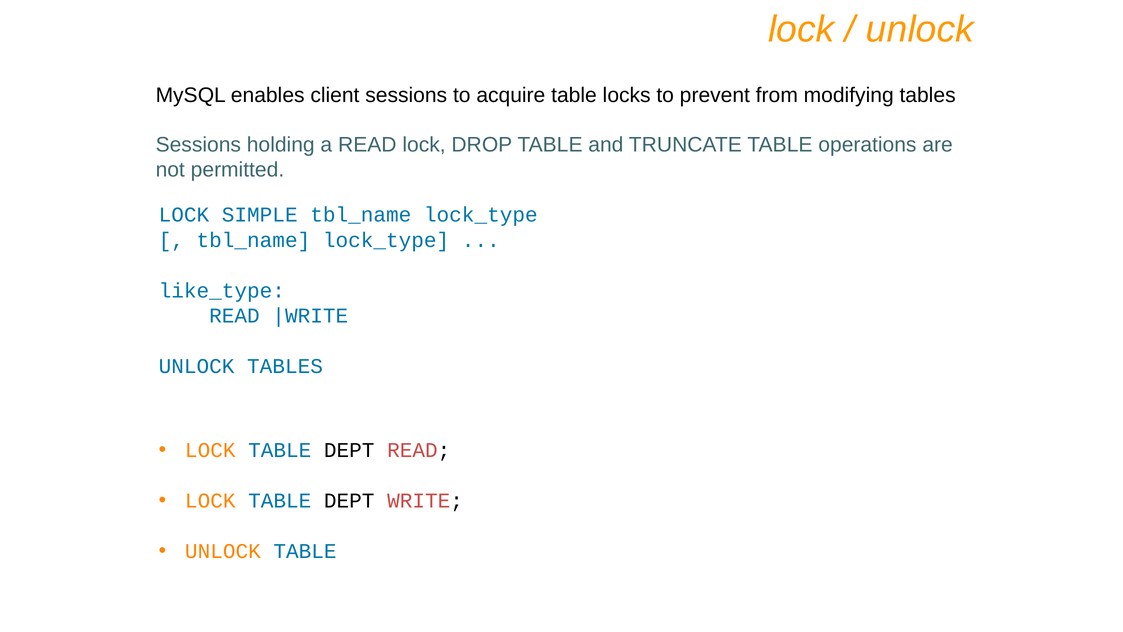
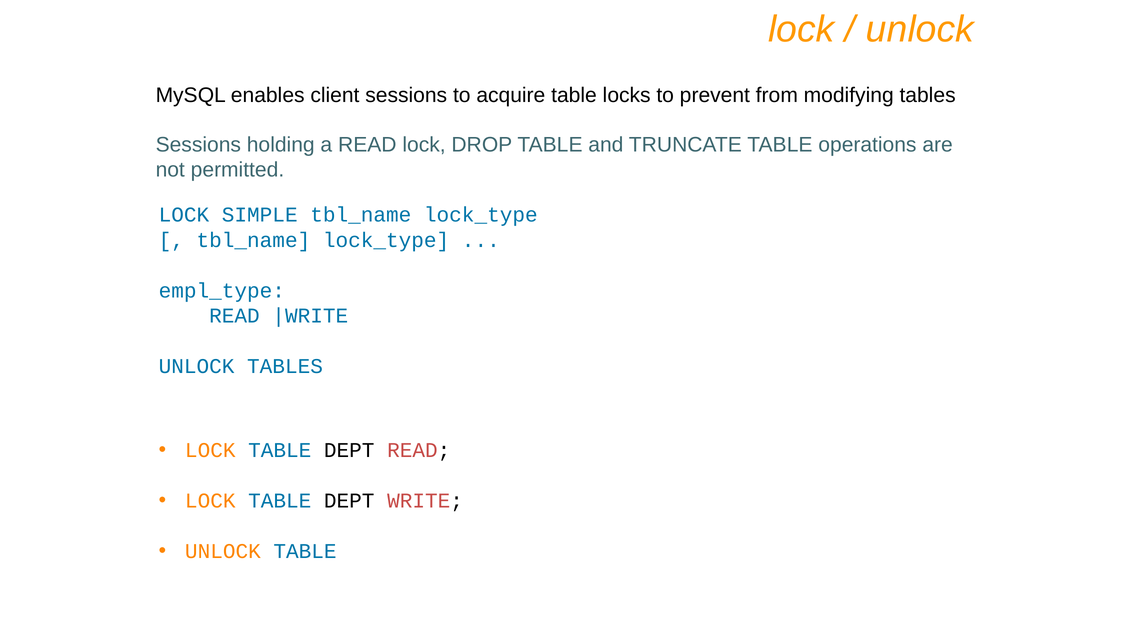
like_type: like_type -> empl_type (222, 291)
